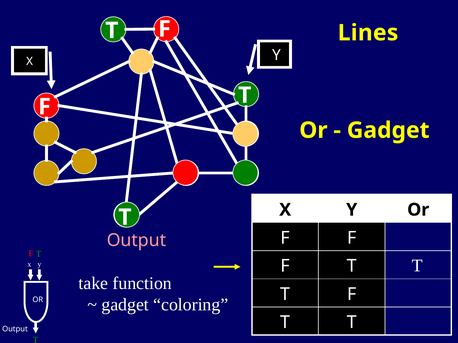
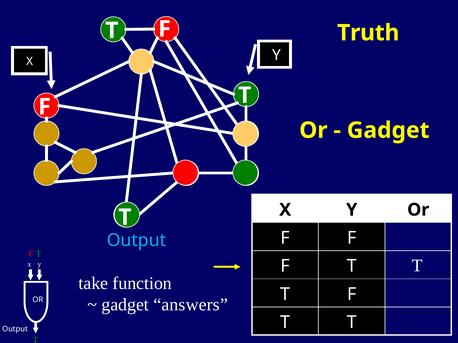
Lines: Lines -> Truth (368, 33)
Output colour: pink -> light blue (136, 241)
coloring: coloring -> answers (191, 305)
